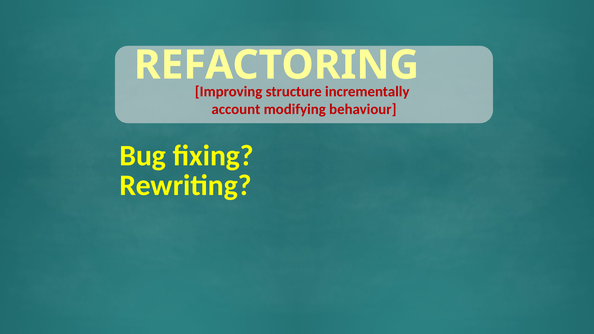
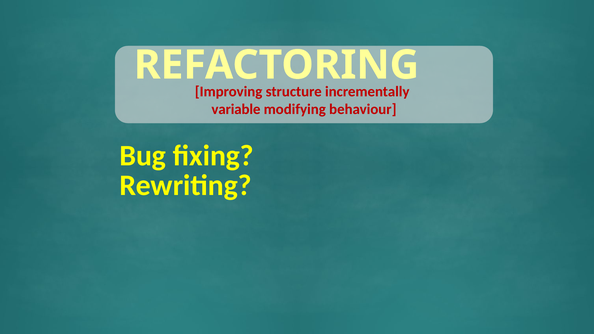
account: account -> variable (236, 109)
